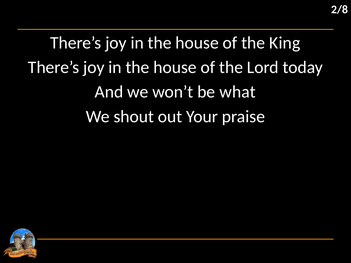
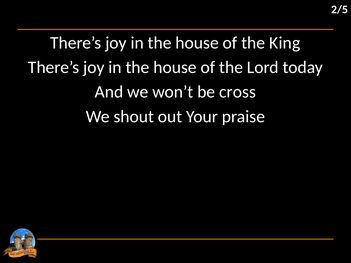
2/8: 2/8 -> 2/5 (339, 10)
what: what -> cross (238, 92)
